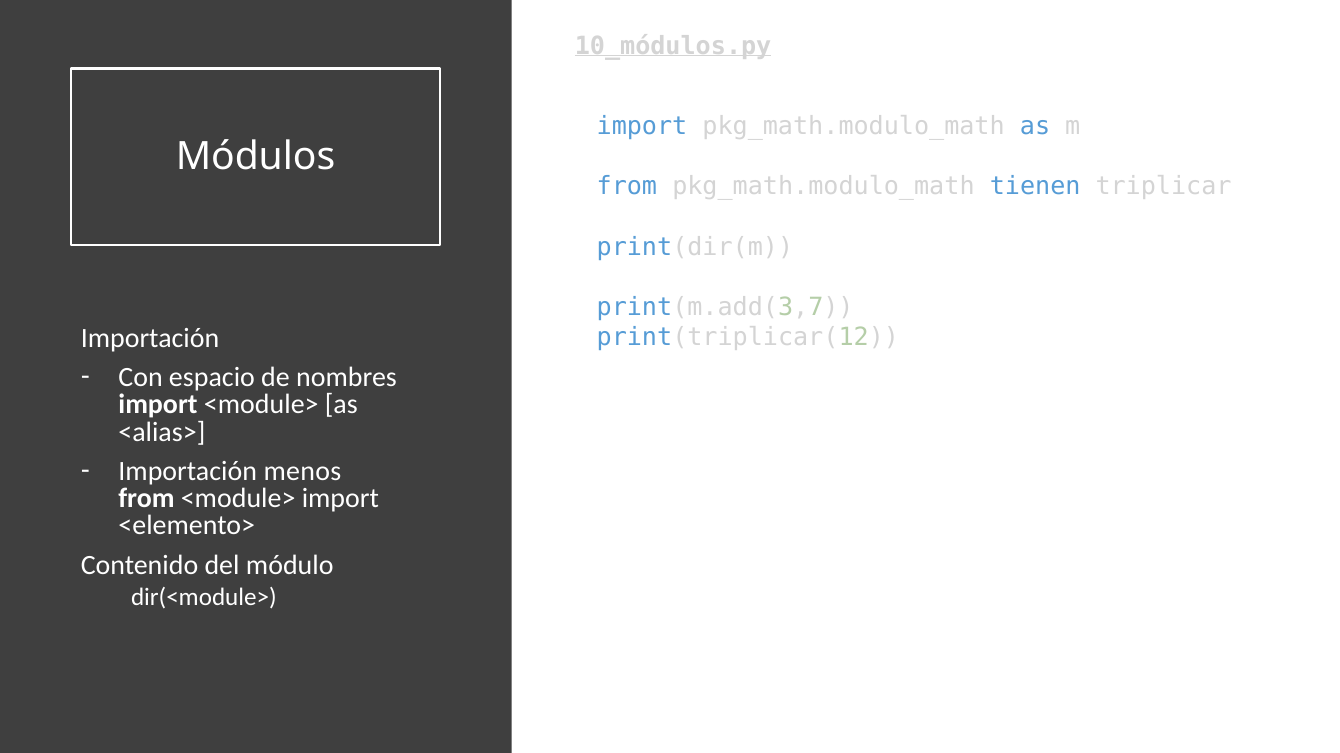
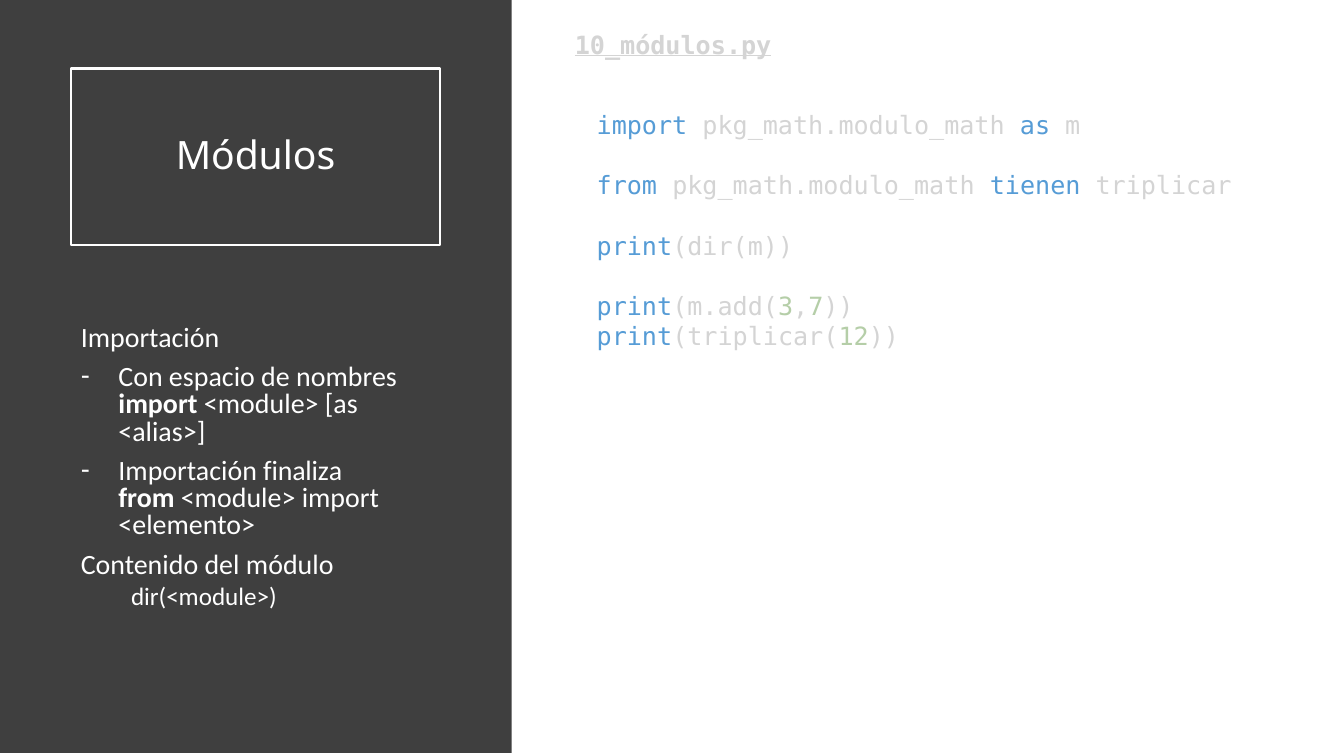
menos: menos -> finaliza (303, 472)
